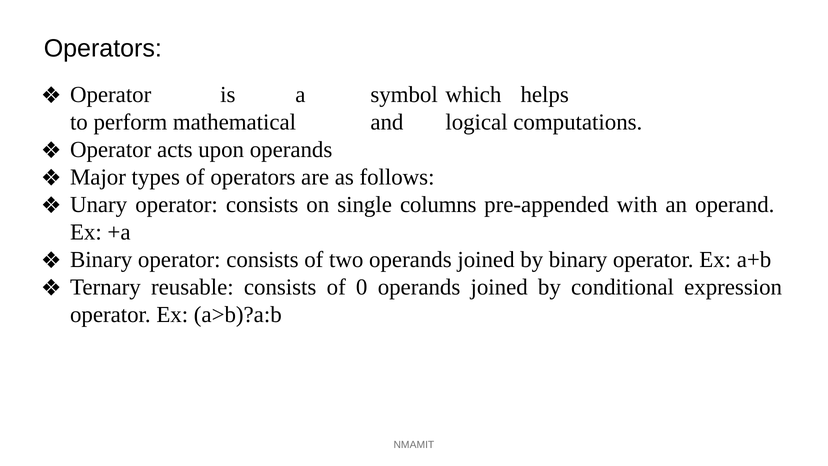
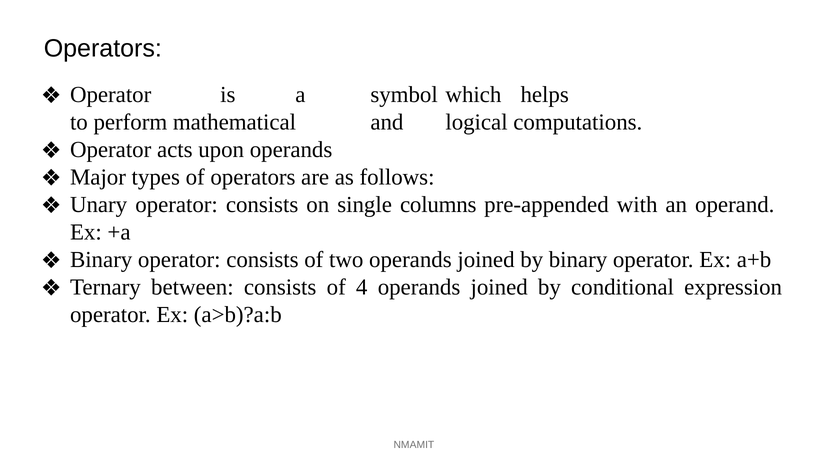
reusable: reusable -> between (192, 287)
0: 0 -> 4 (362, 287)
